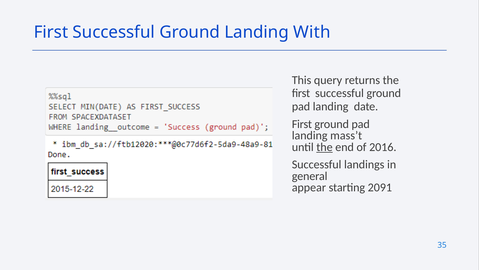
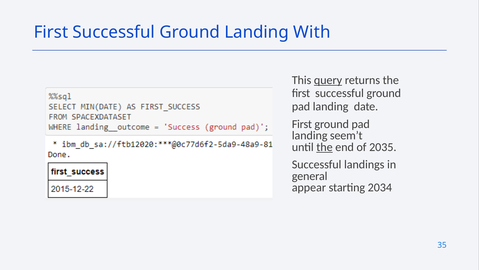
query underline: none -> present (328, 80)
mass’t: mass’t -> seem’t (346, 135)
2016: 2016 -> 2035 (383, 147)
2091: 2091 -> 2034 (380, 187)
